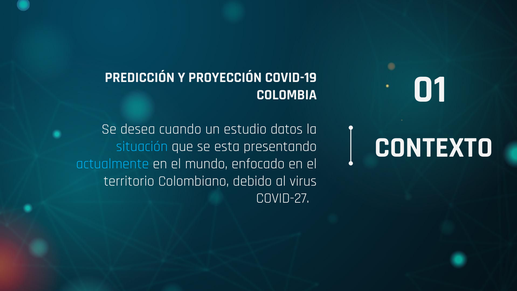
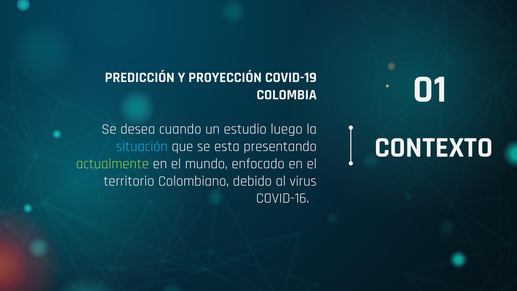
datos: datos -> luego (287, 129)
actualmente colour: light blue -> light green (112, 164)
COVID-27: COVID-27 -> COVID-16 (283, 198)
